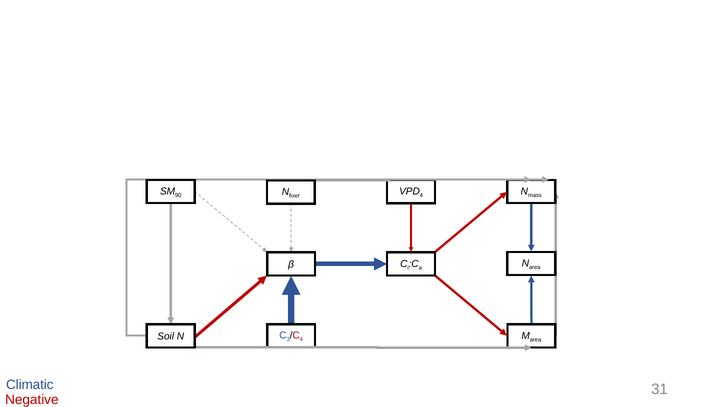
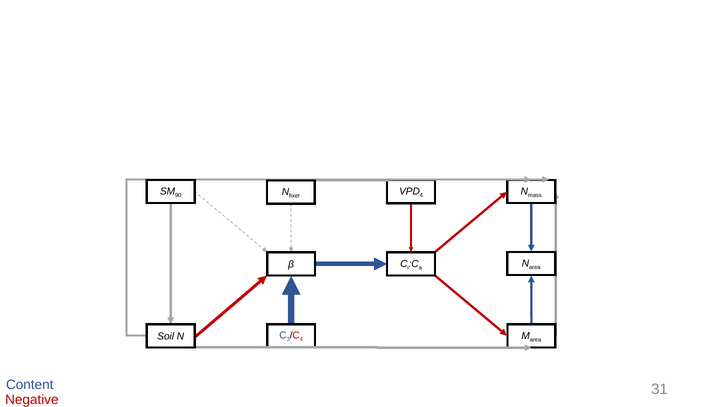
Climatic: Climatic -> Content (30, 384)
